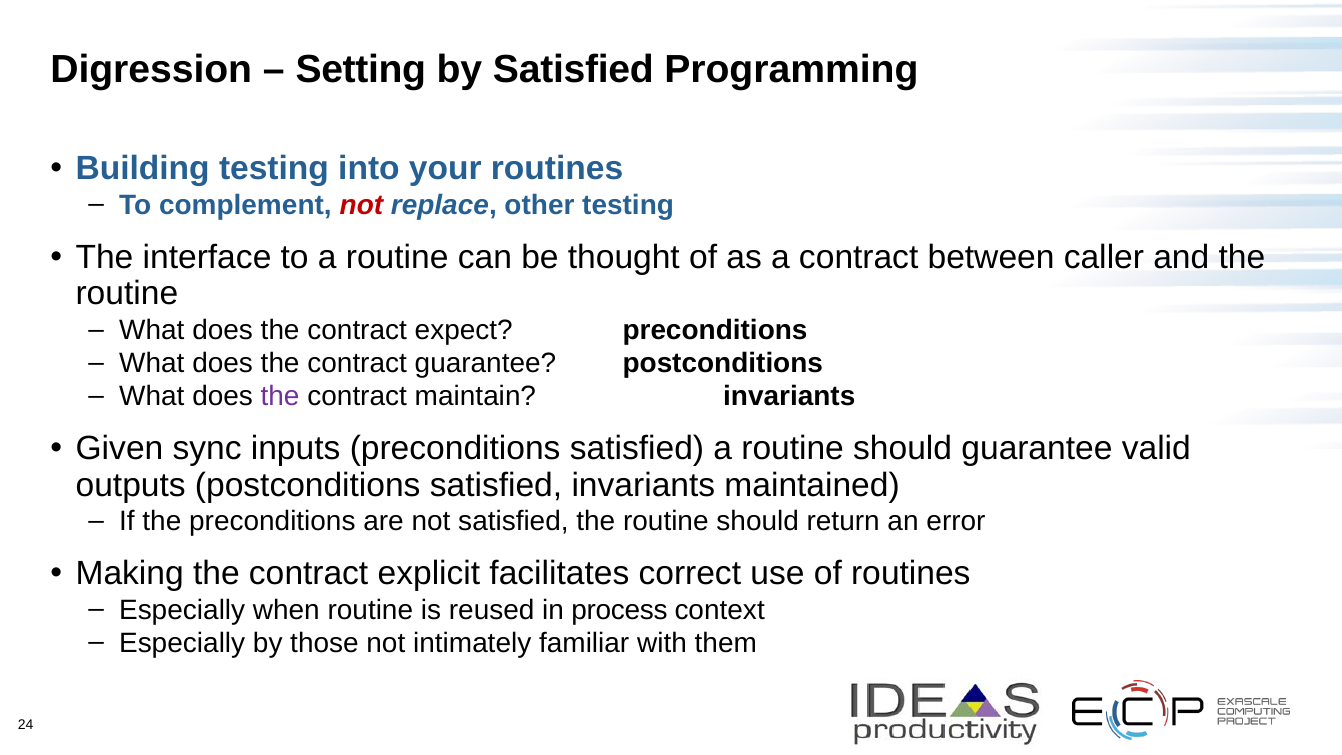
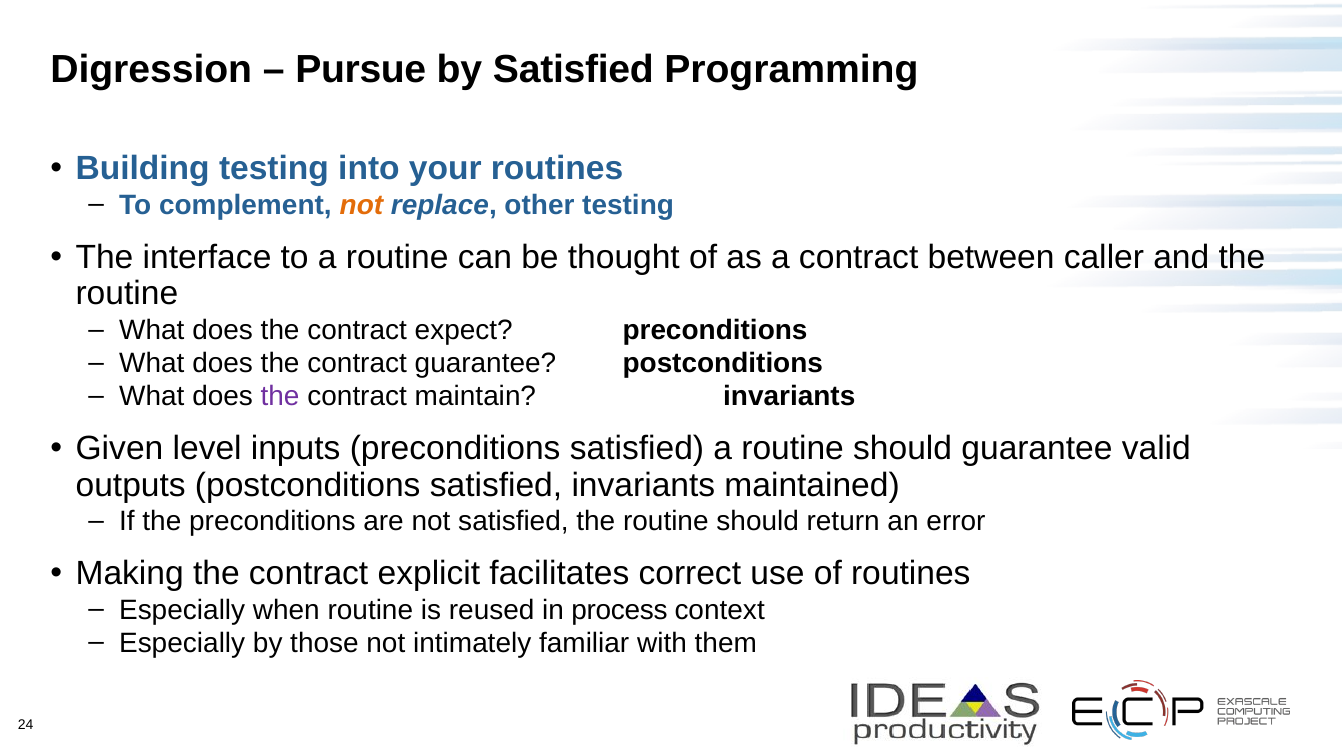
Setting: Setting -> Pursue (361, 69)
not colour: red -> orange (361, 205)
sync: sync -> level (207, 449)
